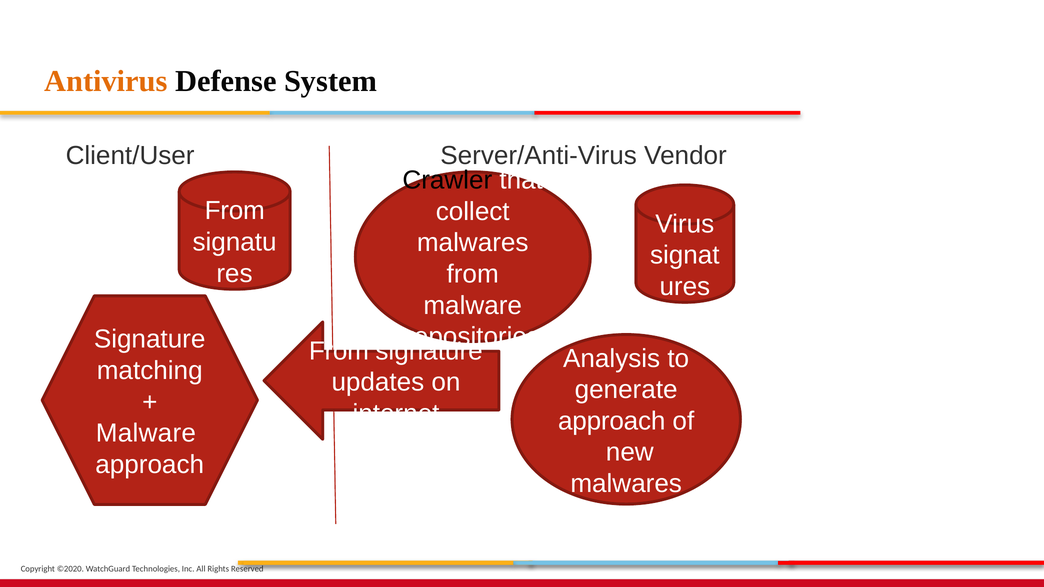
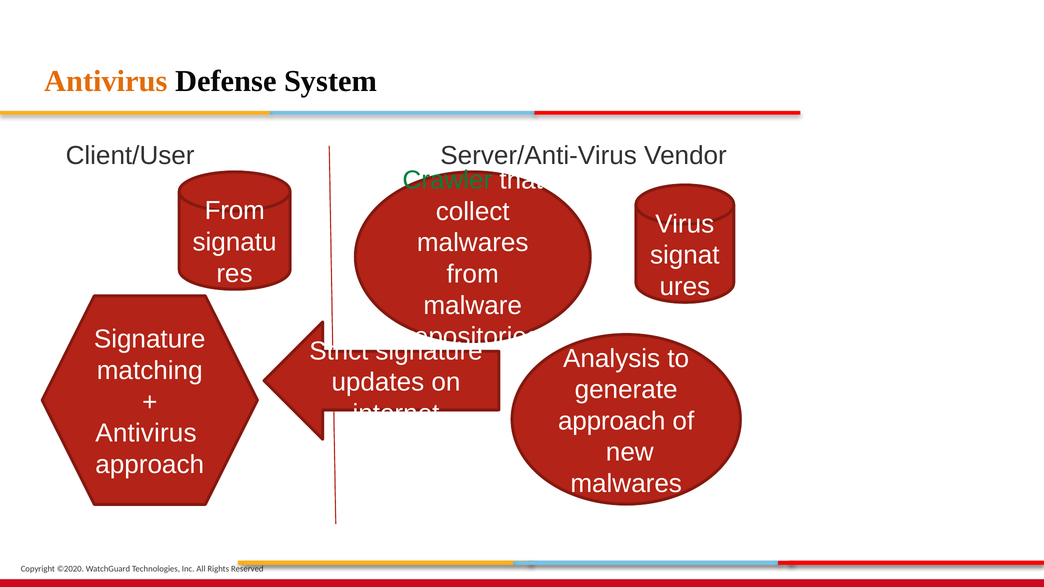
Crawler colour: black -> green (447, 180)
From: From -> Strict (339, 351)
Malware: Malware -> Antivirus (146, 433)
